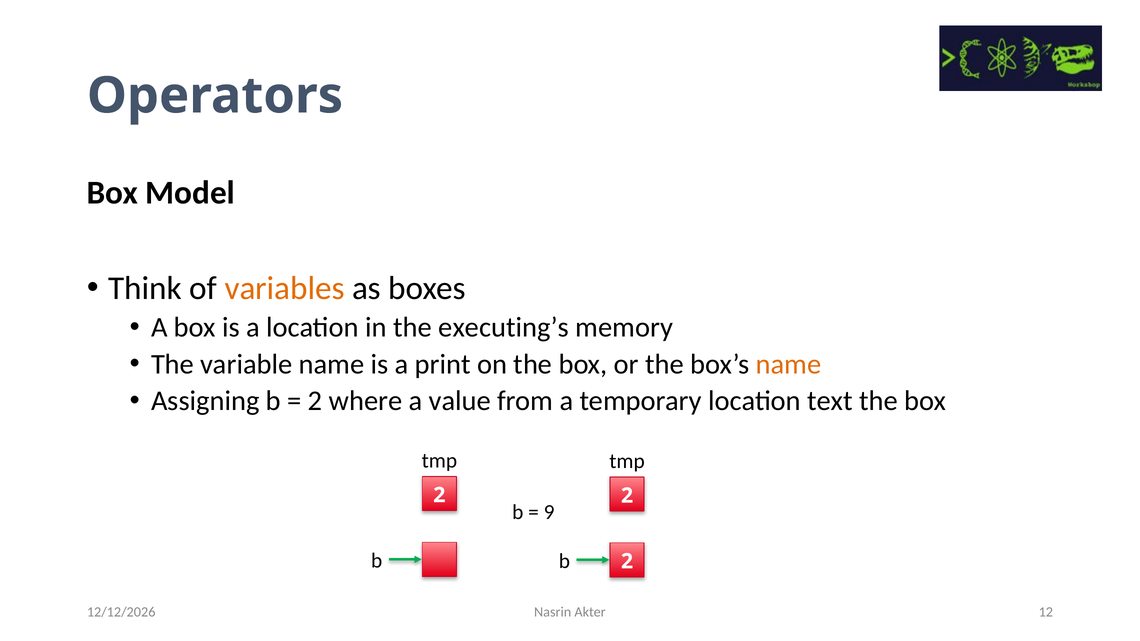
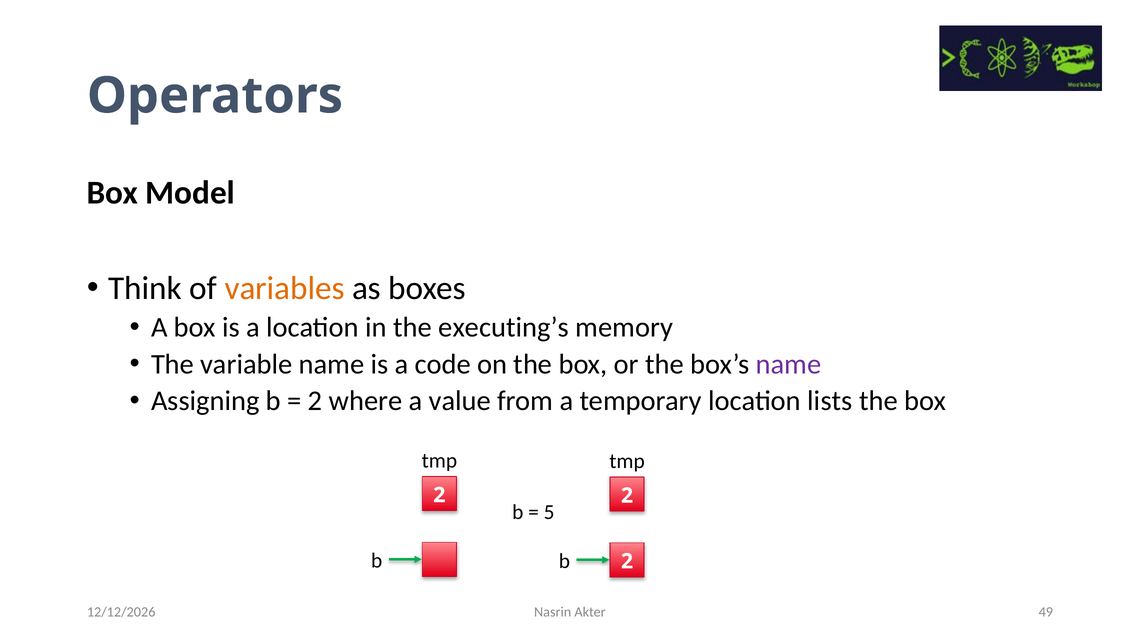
print: print -> code (443, 364)
name colour: orange -> purple (789, 364)
text: text -> lists (830, 401)
9: 9 -> 5 (549, 512)
12: 12 -> 49 (1046, 612)
